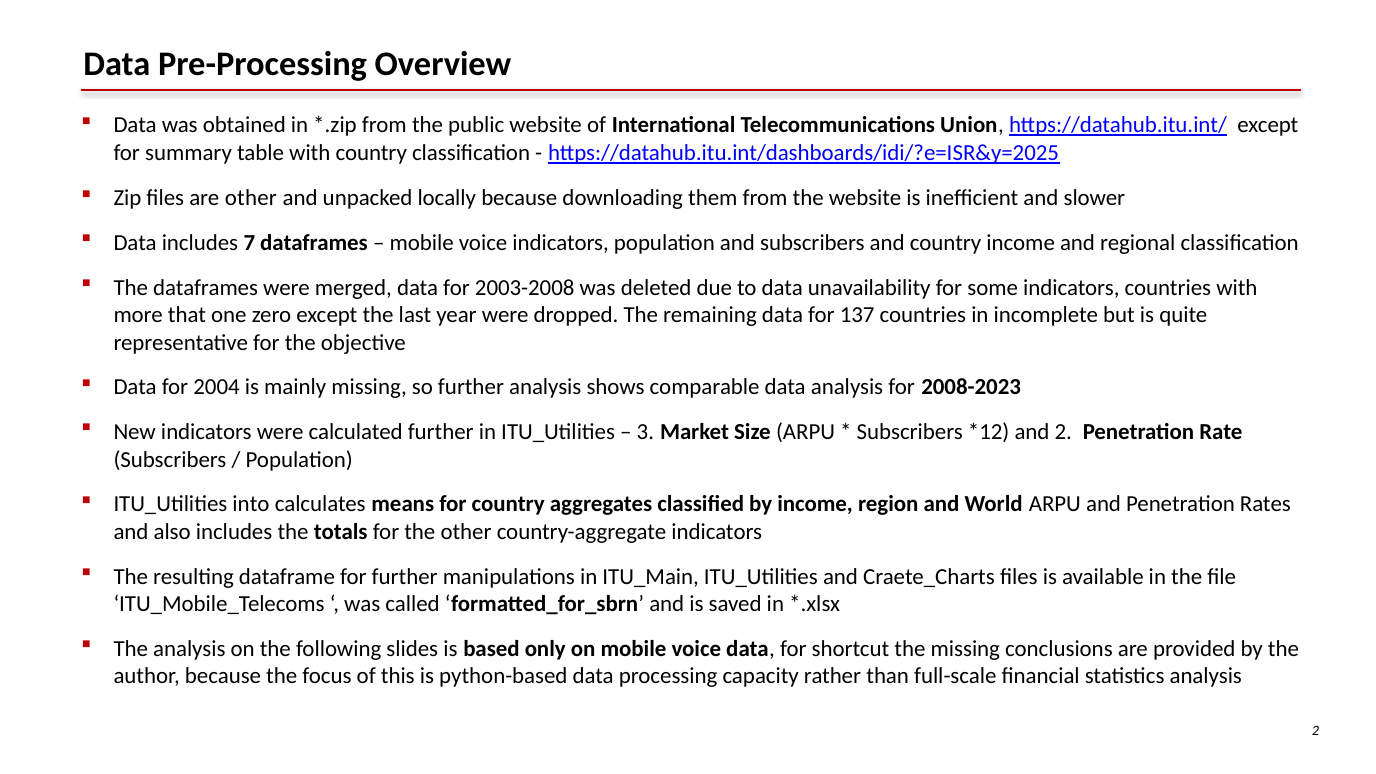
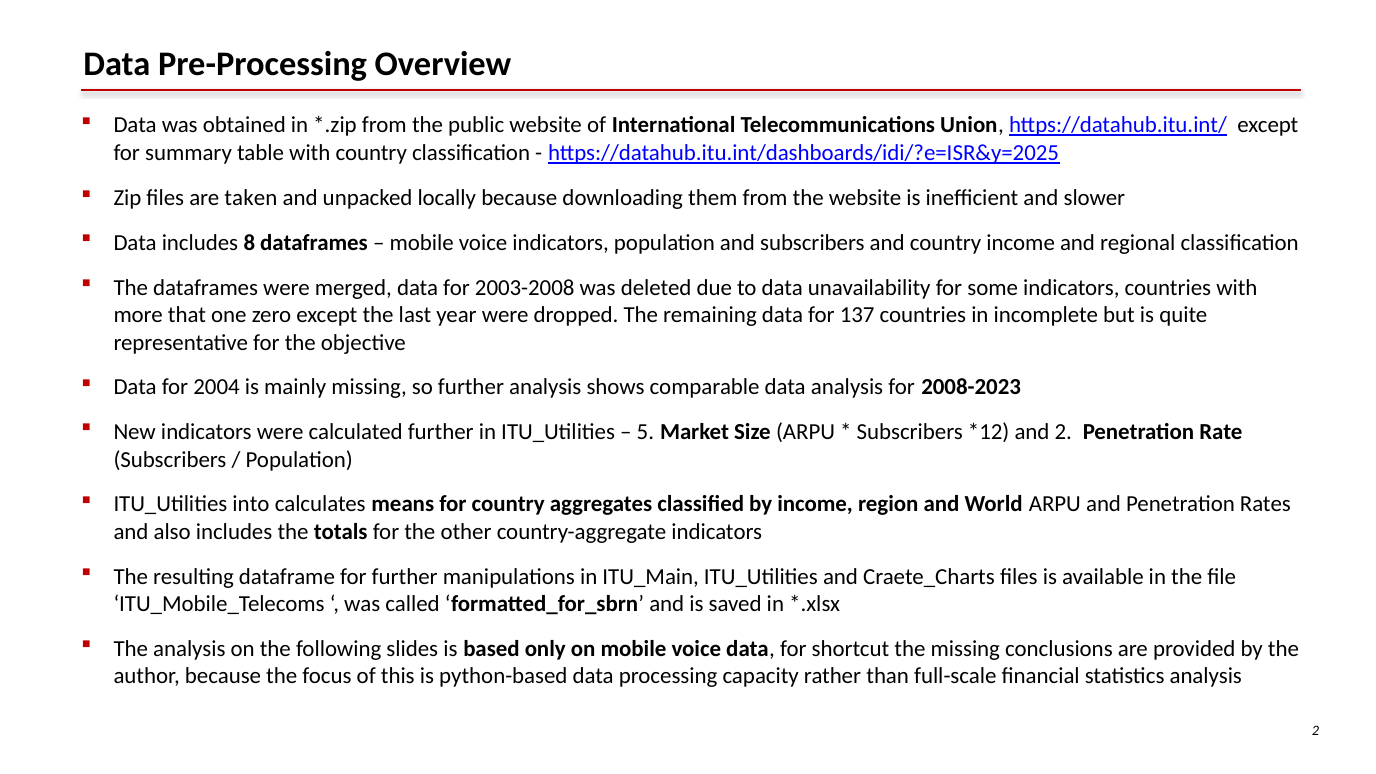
are other: other -> taken (251, 198)
7: 7 -> 8 (249, 243)
3: 3 -> 5 (645, 432)
